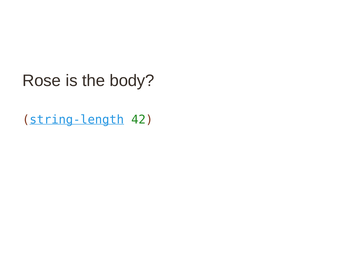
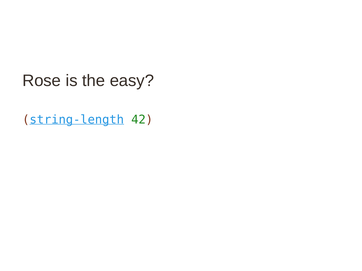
body: body -> easy (132, 81)
